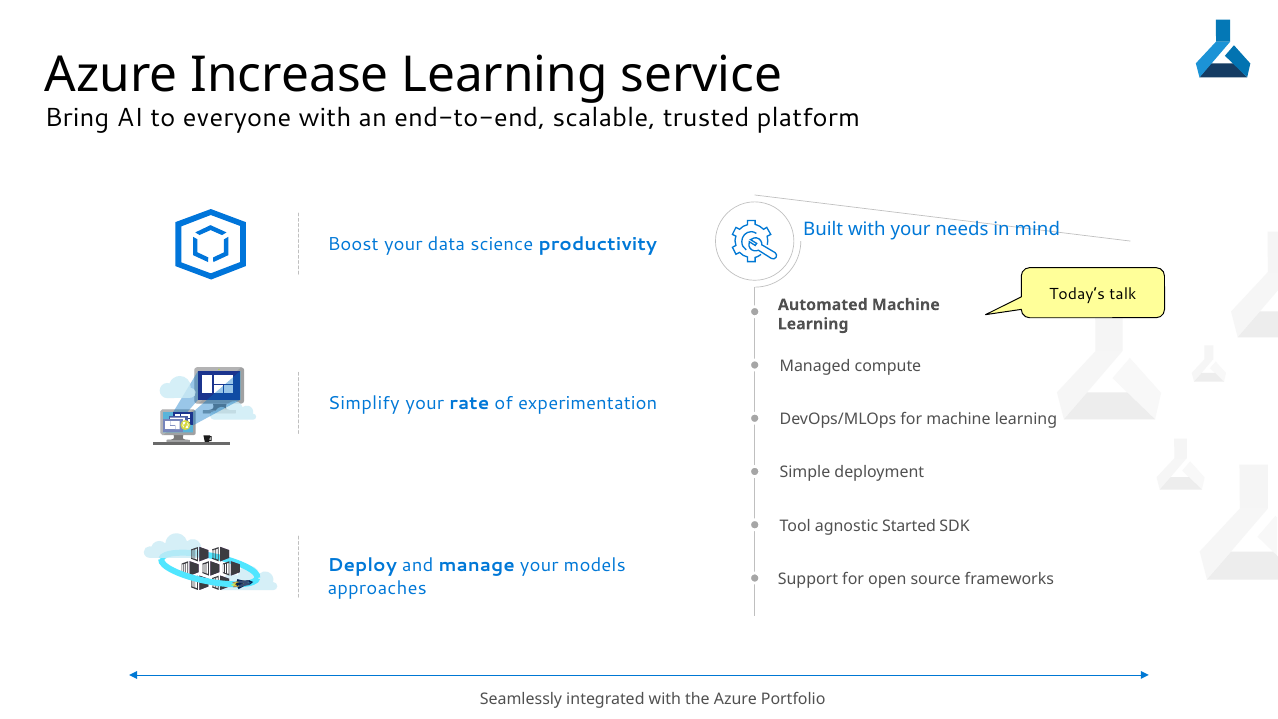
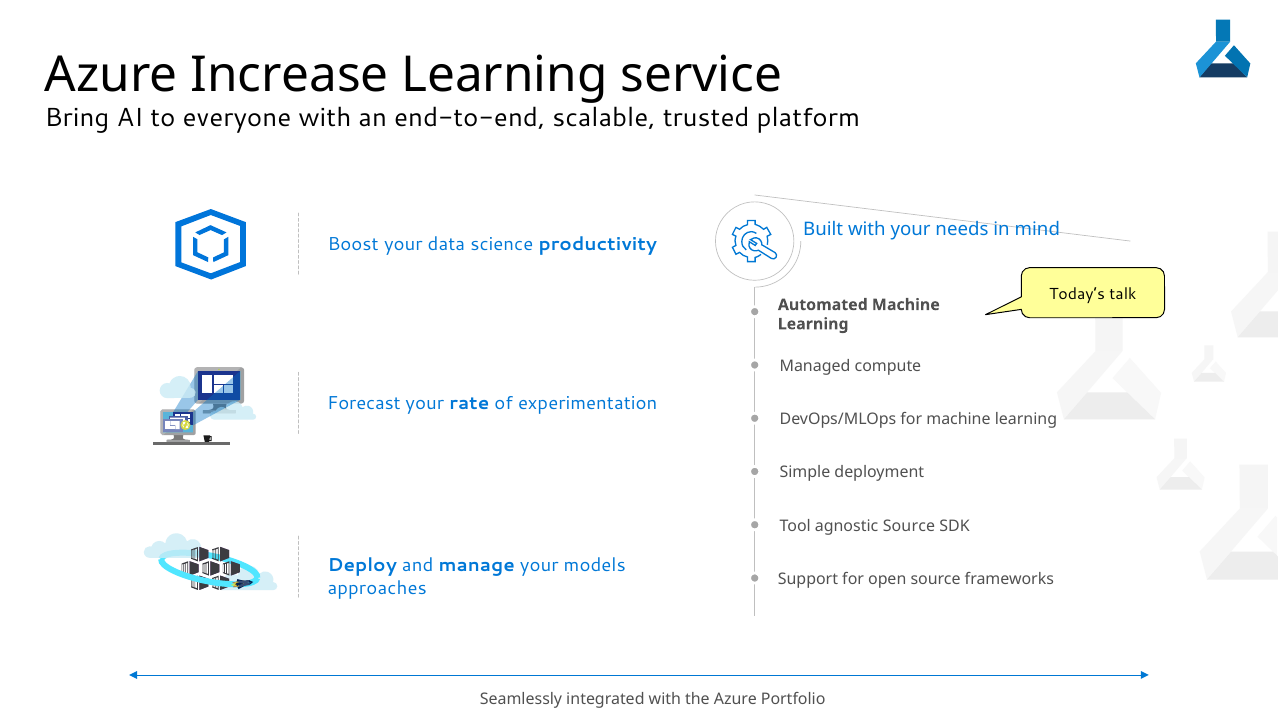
Simplify: Simplify -> Forecast (364, 404)
agnostic Started: Started -> Source (909, 526)
